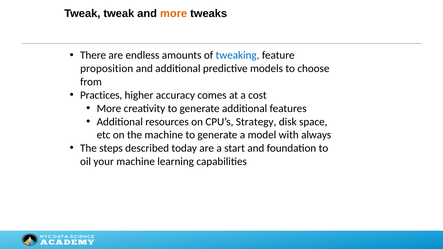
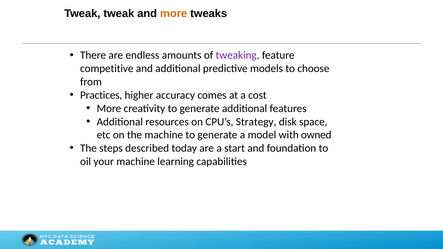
tweaking colour: blue -> purple (238, 55)
proposition: proposition -> competitive (107, 69)
always: always -> owned (316, 135)
